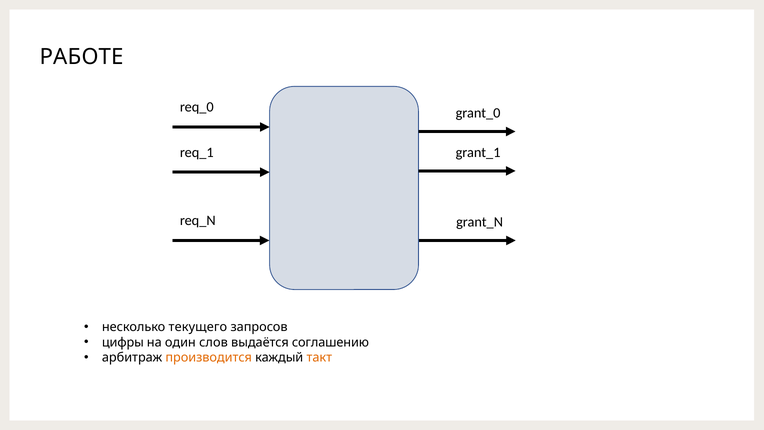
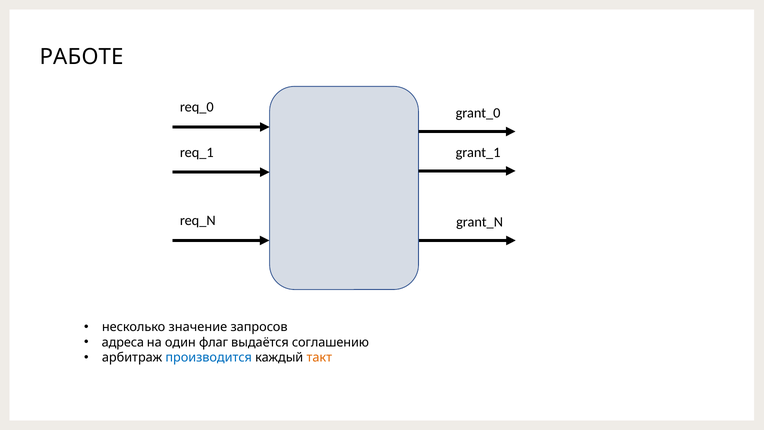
текущего: текущего -> значение (198, 327)
цифры: цифры -> адреса (123, 342)
слов: слов -> флаг (214, 342)
производится colour: orange -> blue (209, 357)
